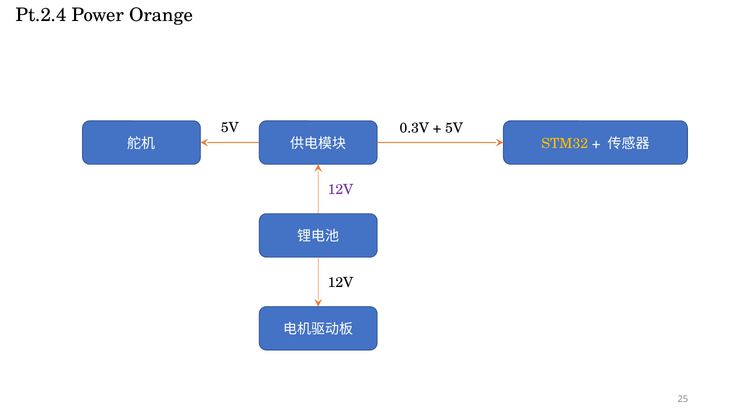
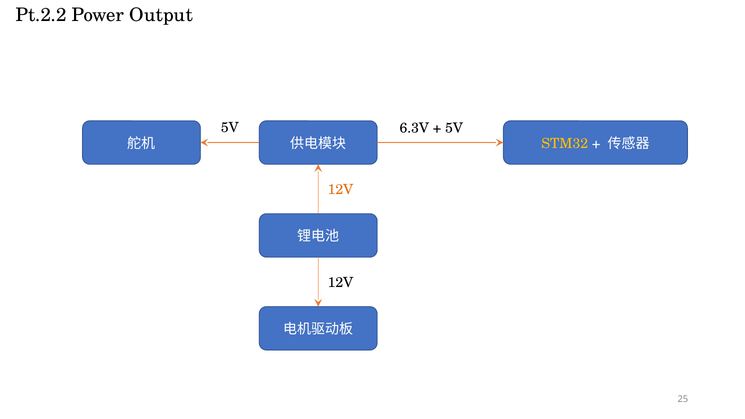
Pt.2.4: Pt.2.4 -> Pt.2.2 (41, 15)
Orange: Orange -> Output (161, 15)
0.3V: 0.3V -> 6.3V (414, 128)
12V colour: purple -> orange (341, 190)
